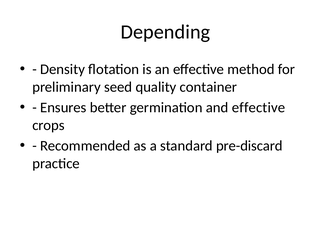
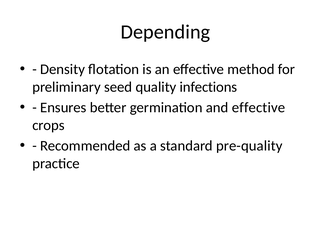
container: container -> infections (208, 87)
pre-discard: pre-discard -> pre-quality (249, 146)
